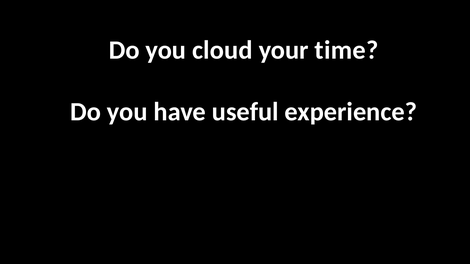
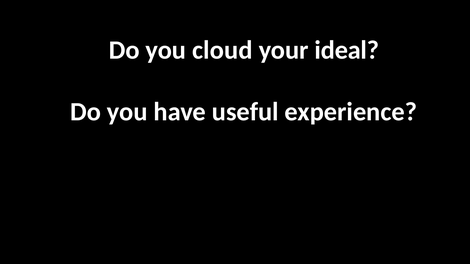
time: time -> ideal (347, 50)
